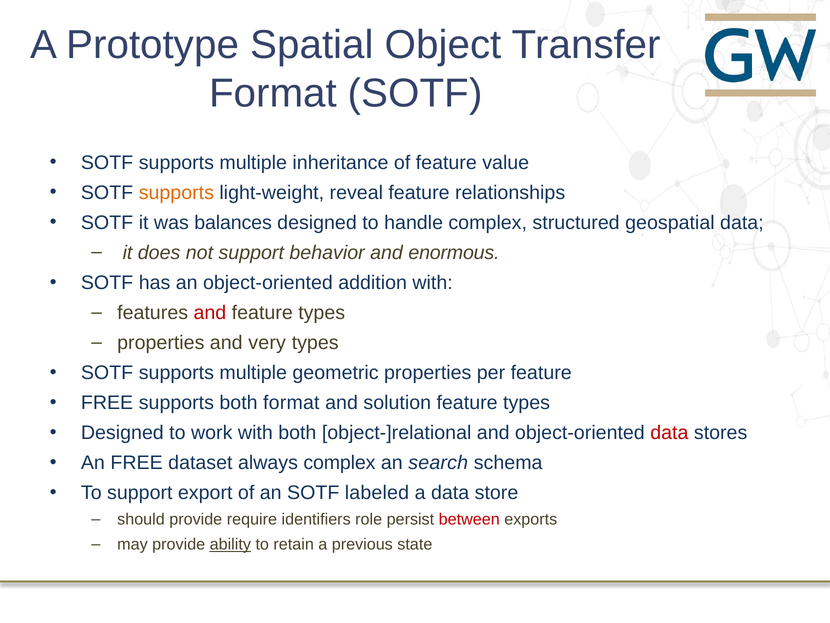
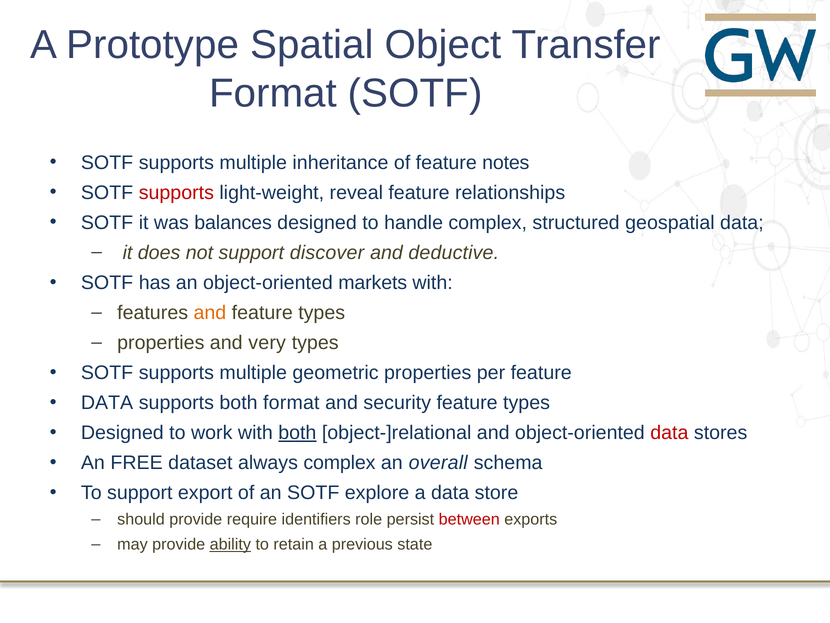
value: value -> notes (506, 163)
supports colour: orange -> red (176, 193)
behavior: behavior -> discover (327, 253)
enormous: enormous -> deductive (454, 253)
addition: addition -> markets (373, 283)
and colour: red -> orange (210, 313)
FREE: FREE -> DATA (107, 403)
solution: solution -> security (397, 403)
both underline: none -> present (297, 433)
search: search -> overall (438, 463)
labeled: labeled -> explore (377, 493)
